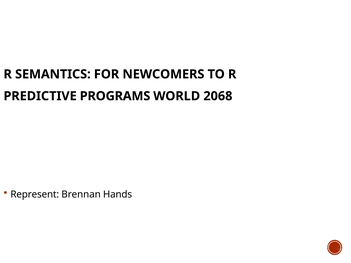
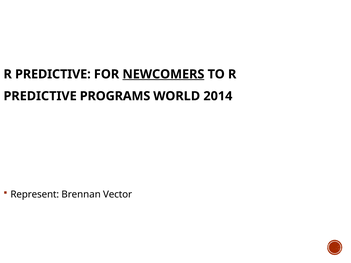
SEMANTICS: SEMANTICS -> PREDICTIVE (53, 74)
NEWCOMERS underline: none -> present (163, 74)
2068: 2068 -> 2014 (218, 96)
Hands: Hands -> Vector (118, 194)
